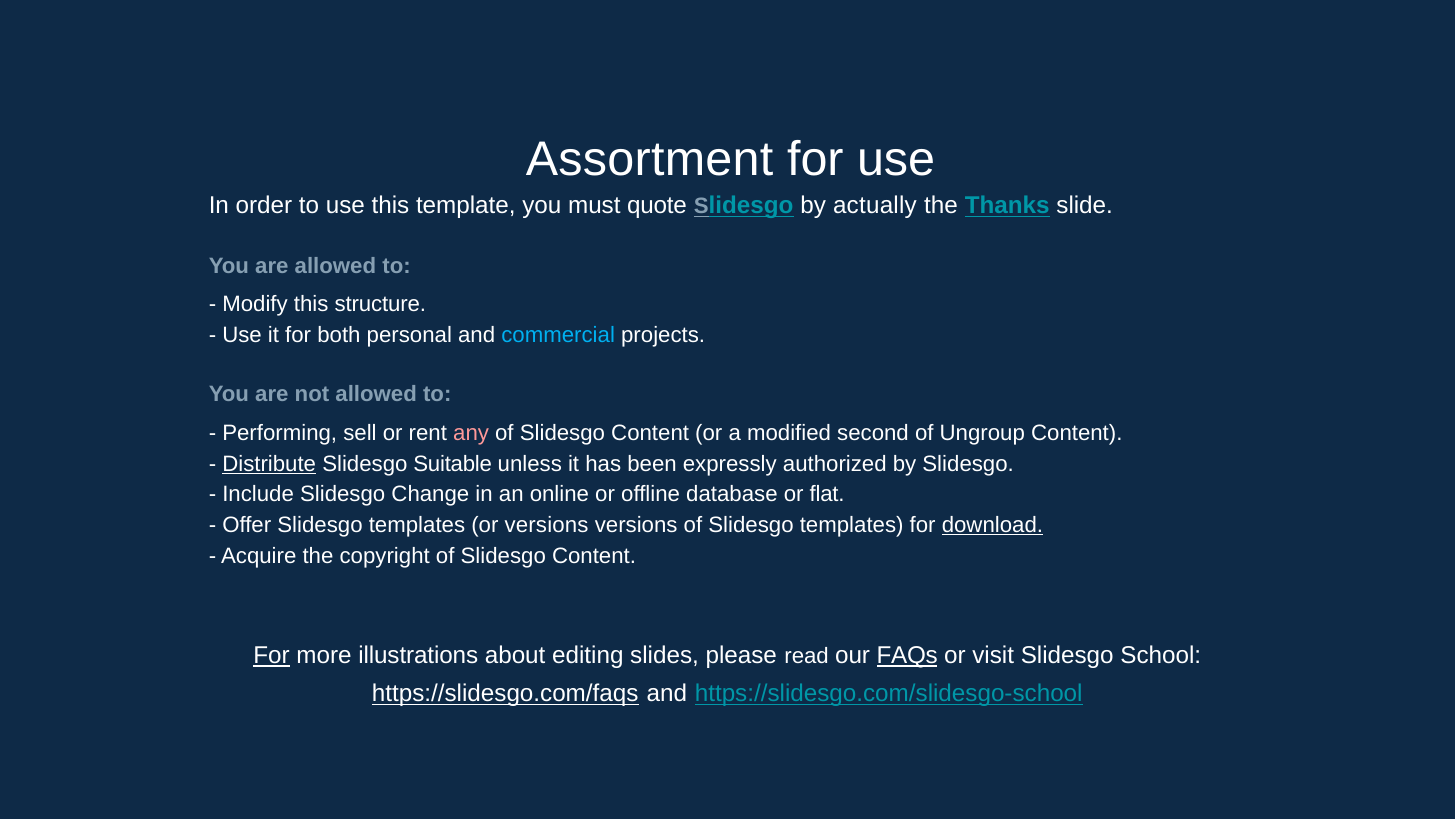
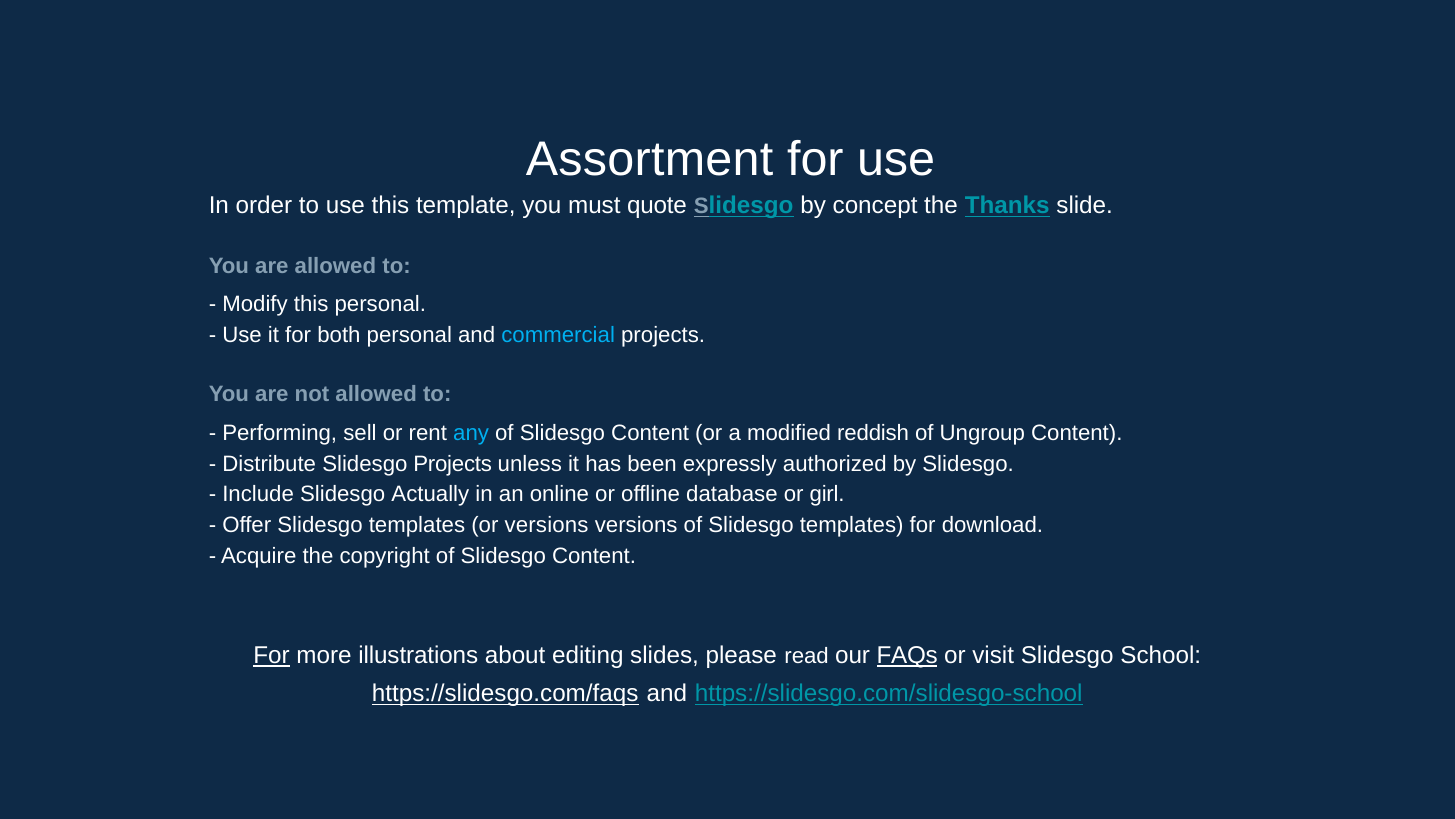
actually: actually -> concept (875, 206)
this structure: structure -> personal (380, 304)
any colour: pink -> light blue (471, 433)
second: second -> reddish (873, 433)
Distribute underline: present -> none (269, 463)
Slidesgo Suitable: Suitable -> Projects (453, 463)
Change: Change -> Actually (430, 494)
flat: flat -> girl (827, 494)
download underline: present -> none (992, 525)
